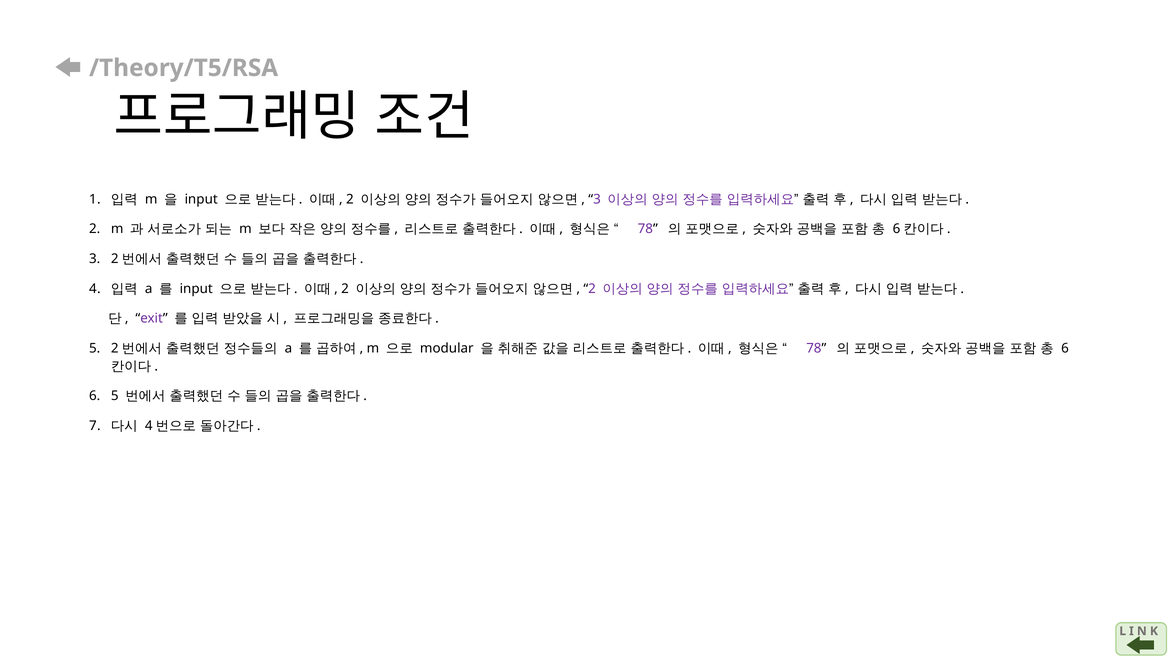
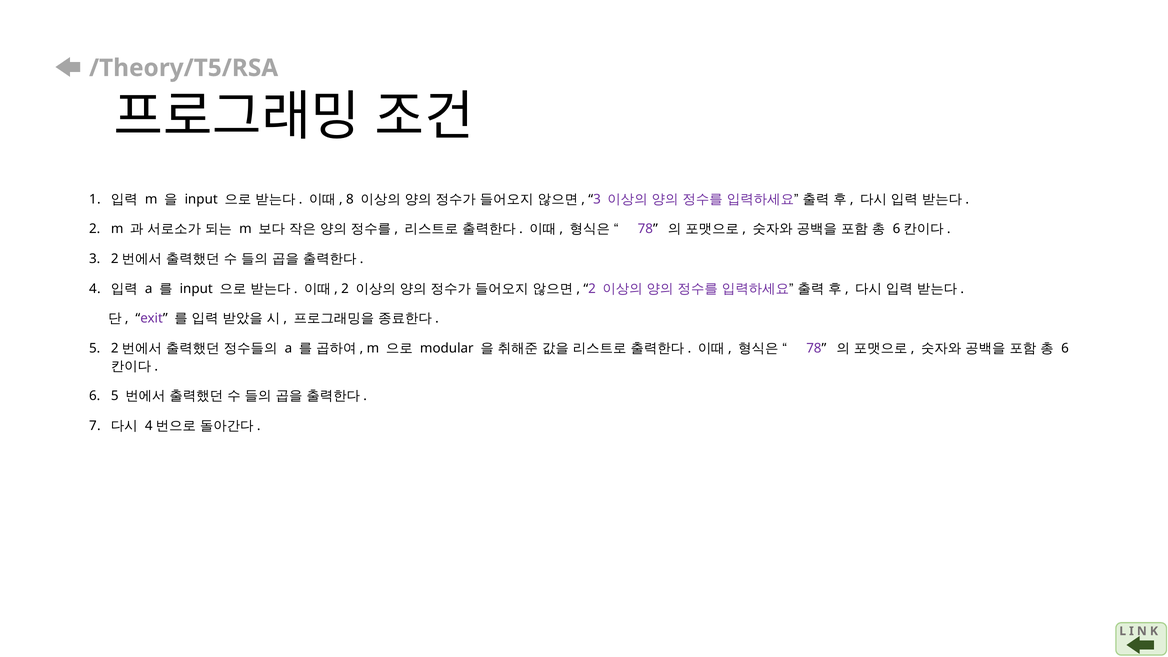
2: 2 -> 8 (350, 199)
